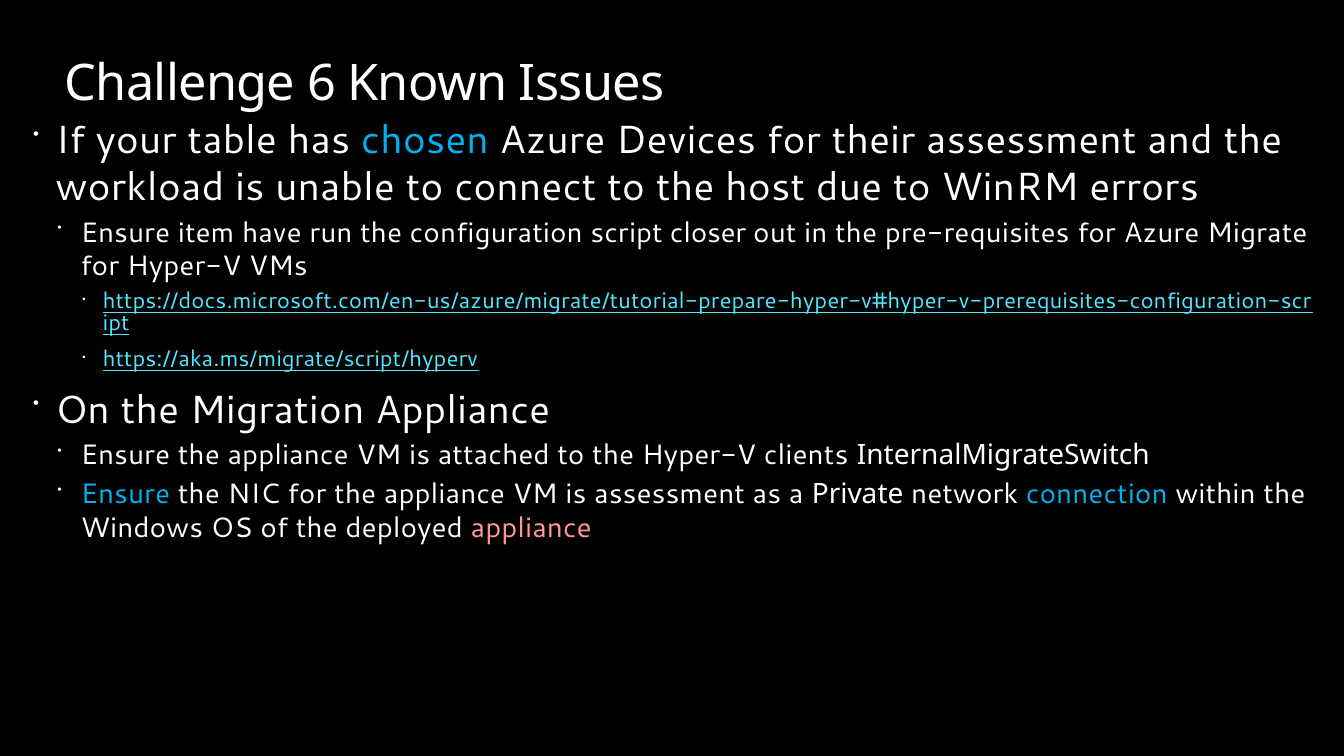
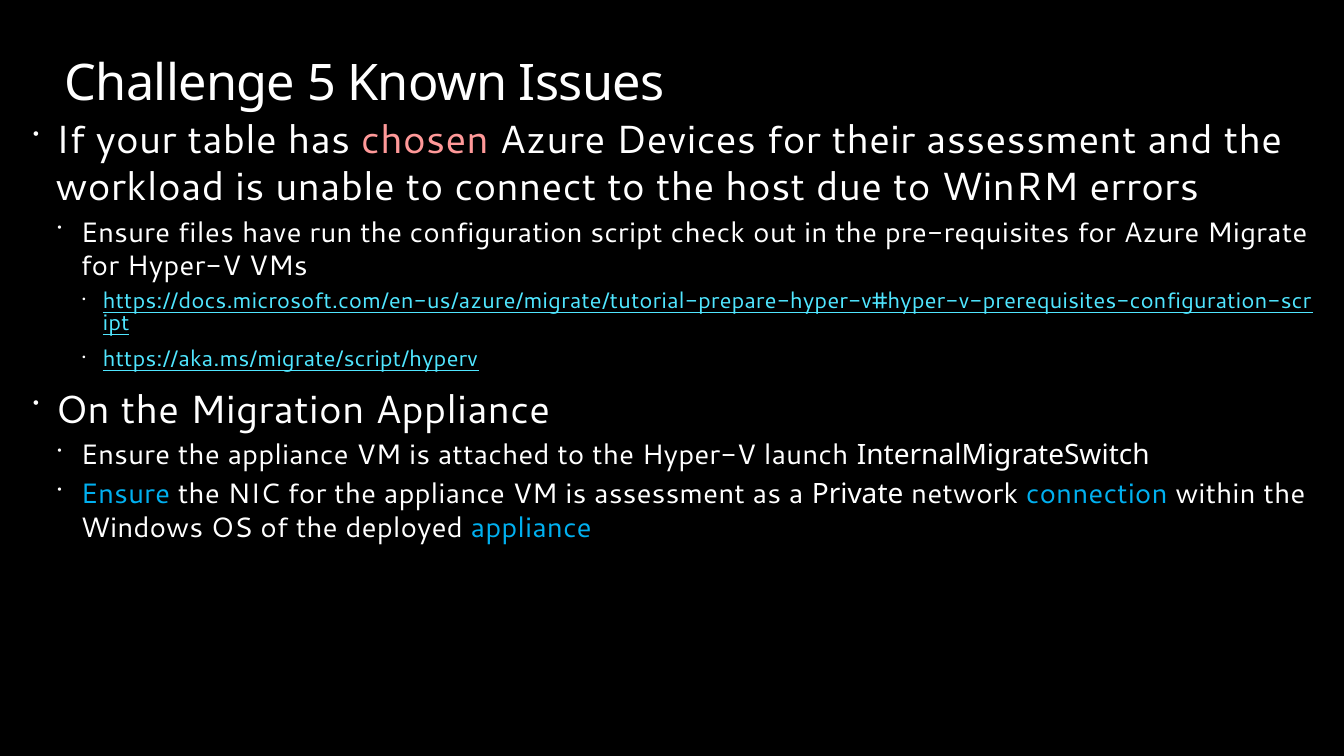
6: 6 -> 5 (321, 84)
chosen colour: light blue -> pink (425, 141)
item: item -> files (206, 233)
closer: closer -> check (708, 233)
clients: clients -> launch (806, 455)
appliance colour: pink -> light blue (531, 528)
